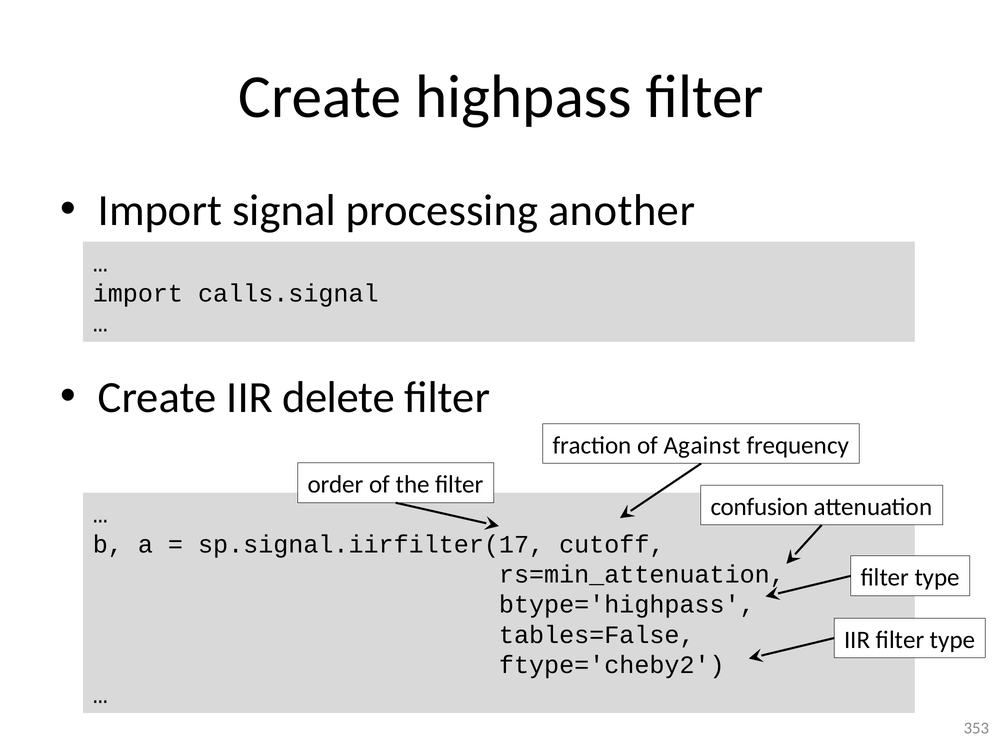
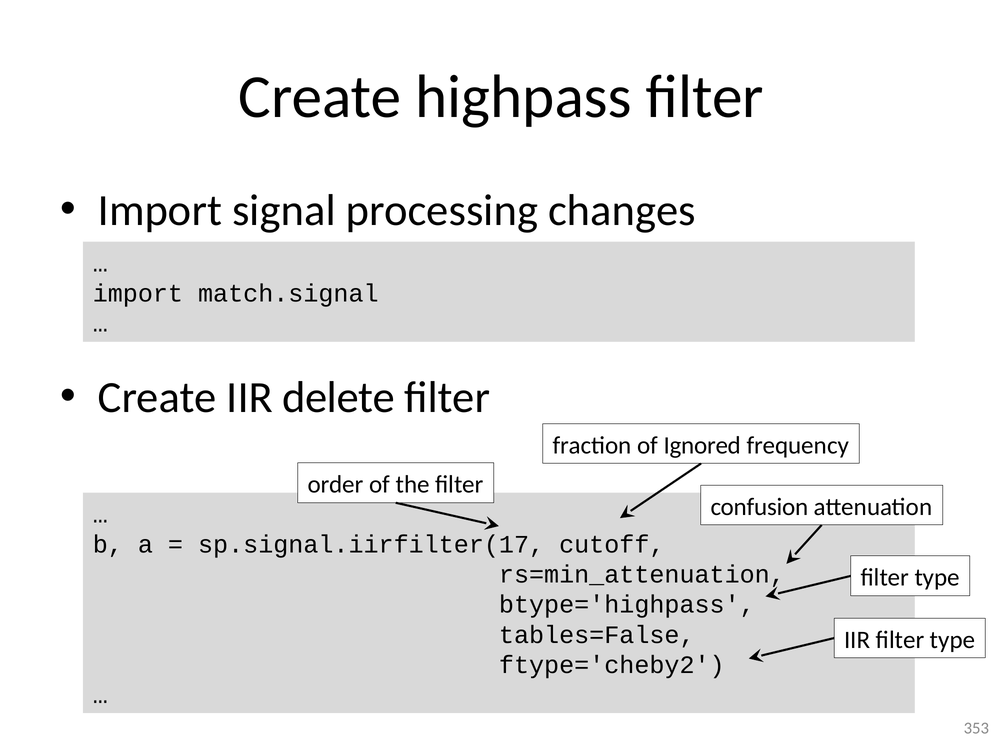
another: another -> changes (622, 210)
calls.signal: calls.signal -> match.signal (288, 294)
Against: Against -> Ignored (702, 445)
